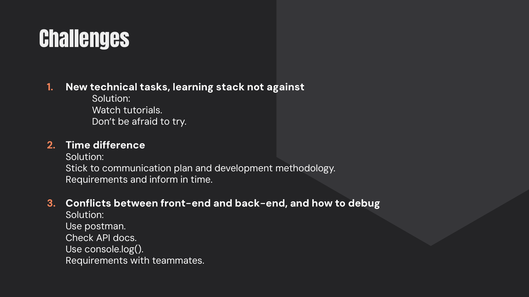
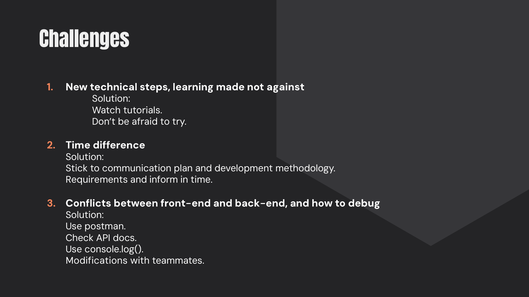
tasks: tasks -> steps (155, 87)
stack: stack -> made (230, 87)
Requirements: Requirements -> Modifications (97, 261)
